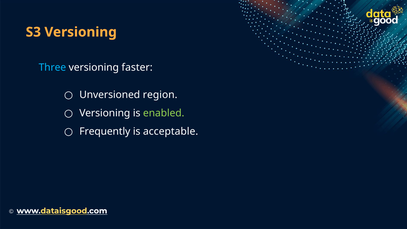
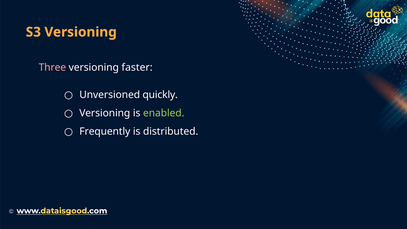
Three colour: light blue -> pink (52, 68)
region: region -> quickly (160, 95)
acceptable: acceptable -> distributed (171, 131)
